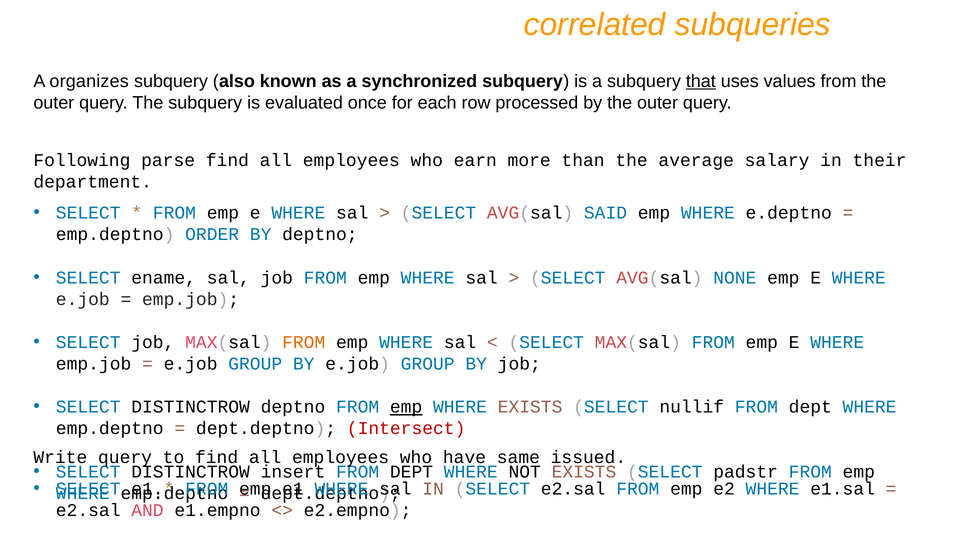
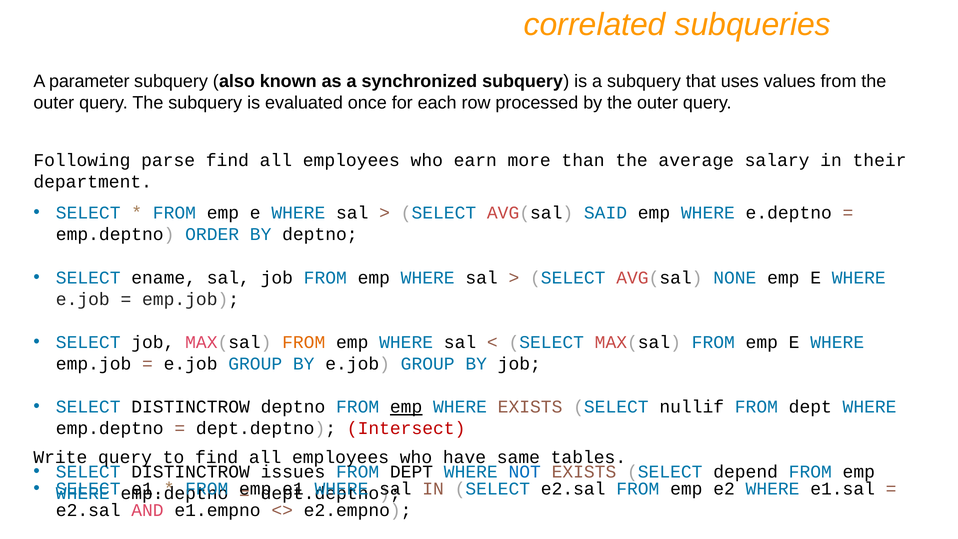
organizes: organizes -> parameter (89, 81)
that underline: present -> none (701, 81)
issued: issued -> tables (588, 457)
insert: insert -> issues (293, 472)
NOT colour: black -> blue (525, 472)
padstr: padstr -> depend (746, 472)
